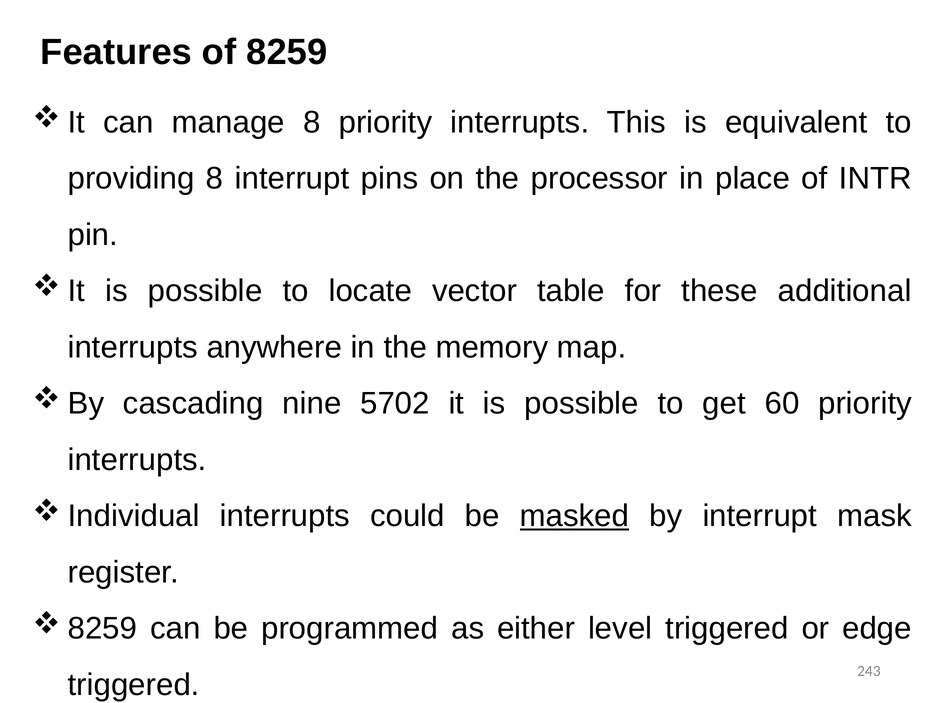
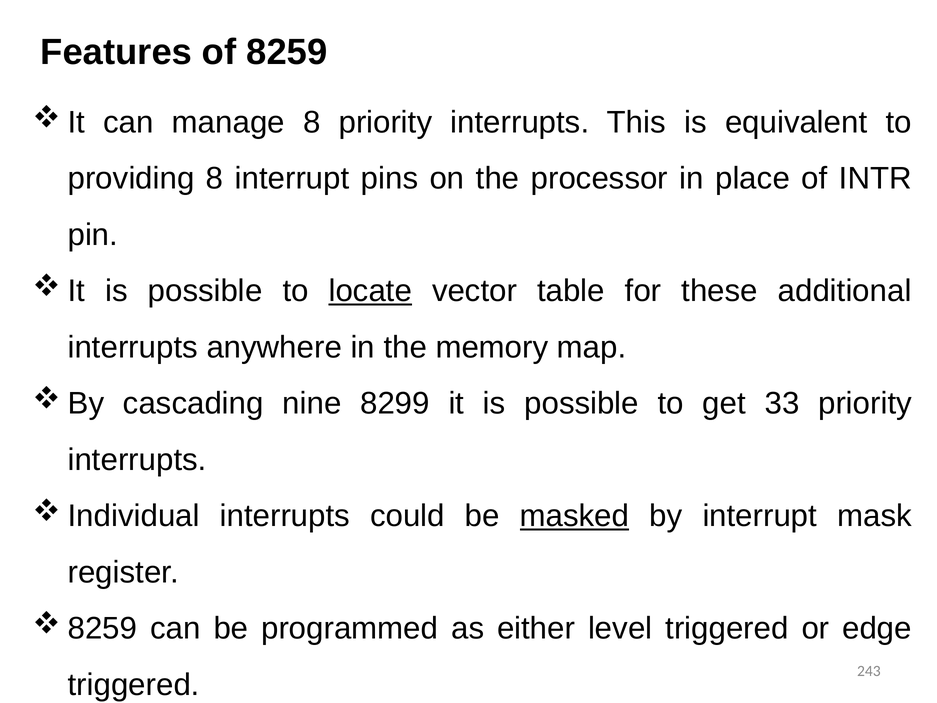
locate underline: none -> present (370, 291)
5702: 5702 -> 8299 (395, 403)
60: 60 -> 33 (782, 403)
